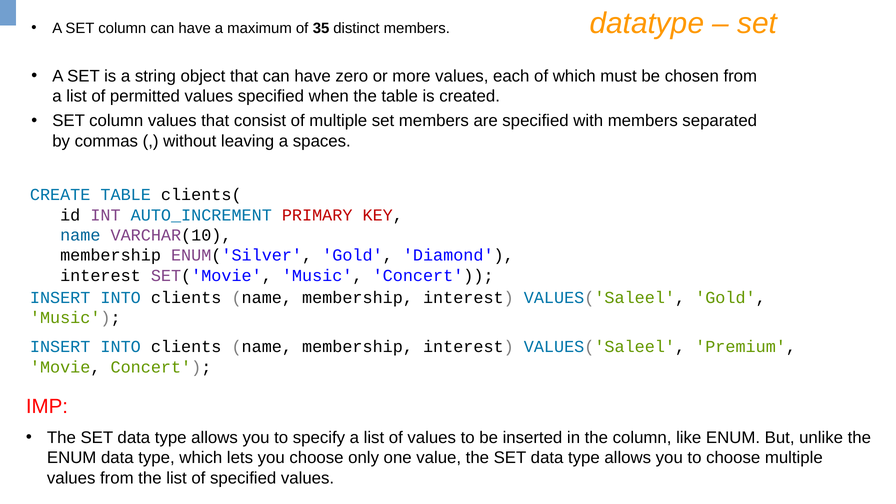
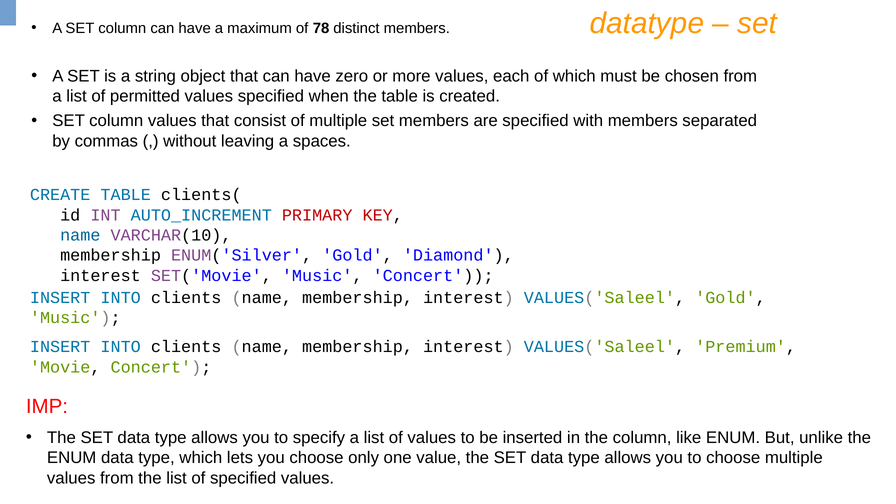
35: 35 -> 78 (321, 28)
